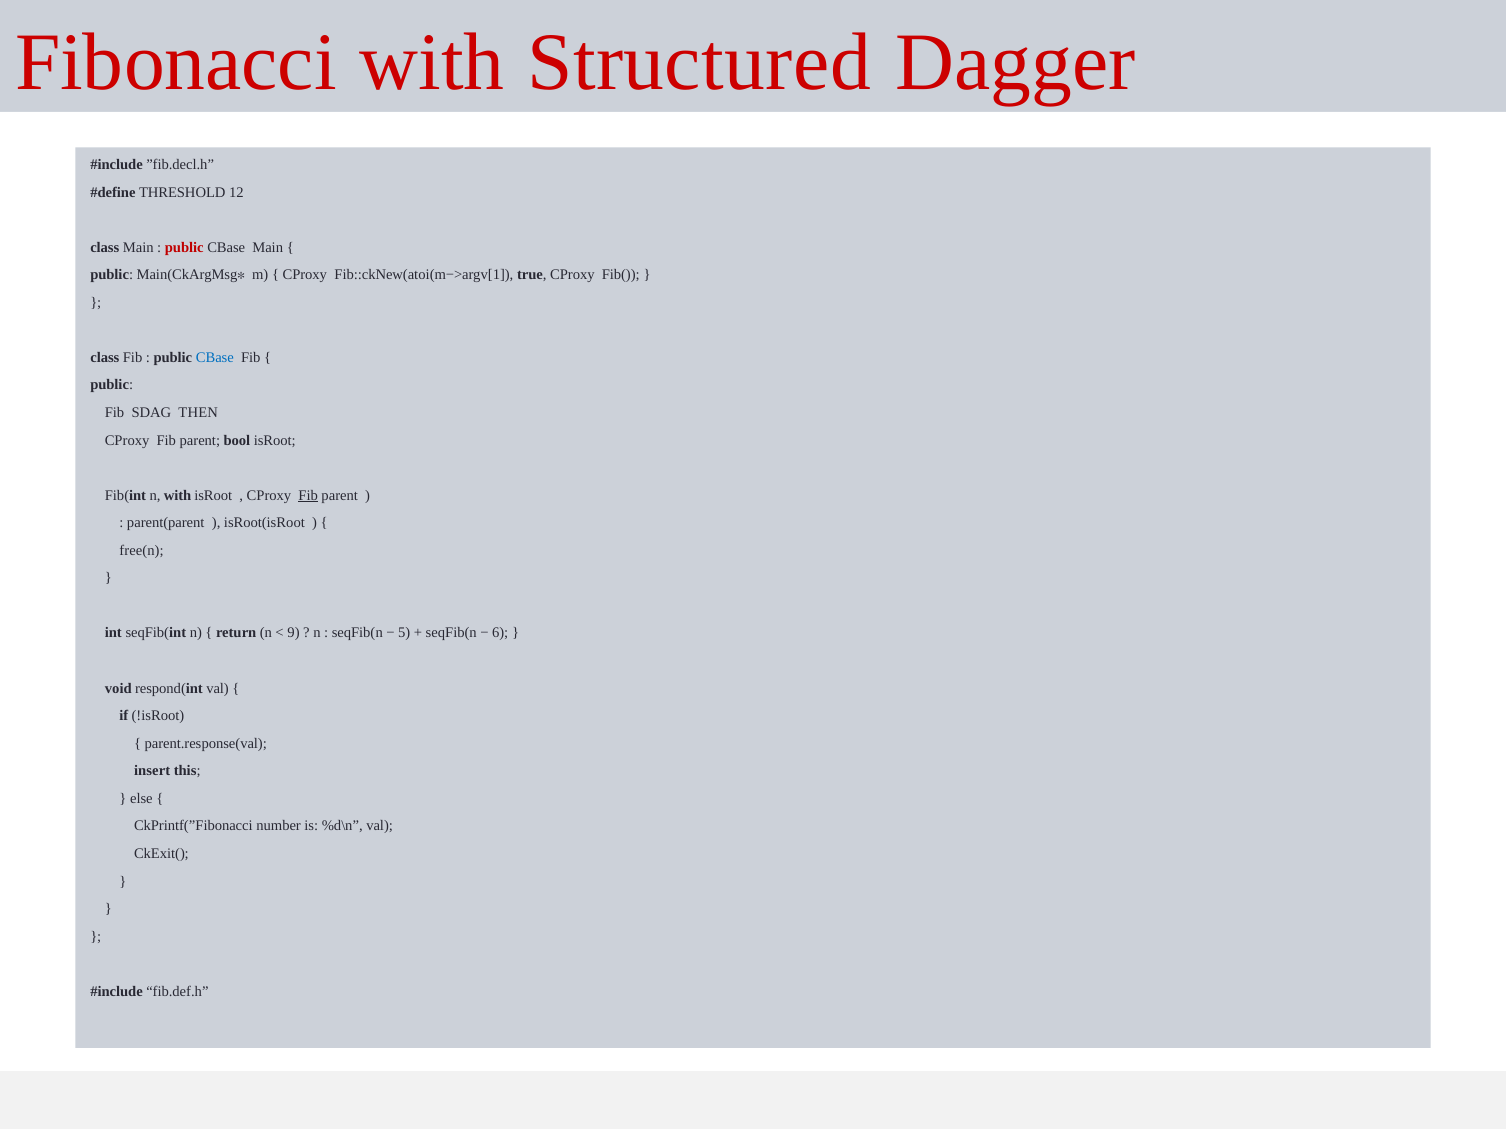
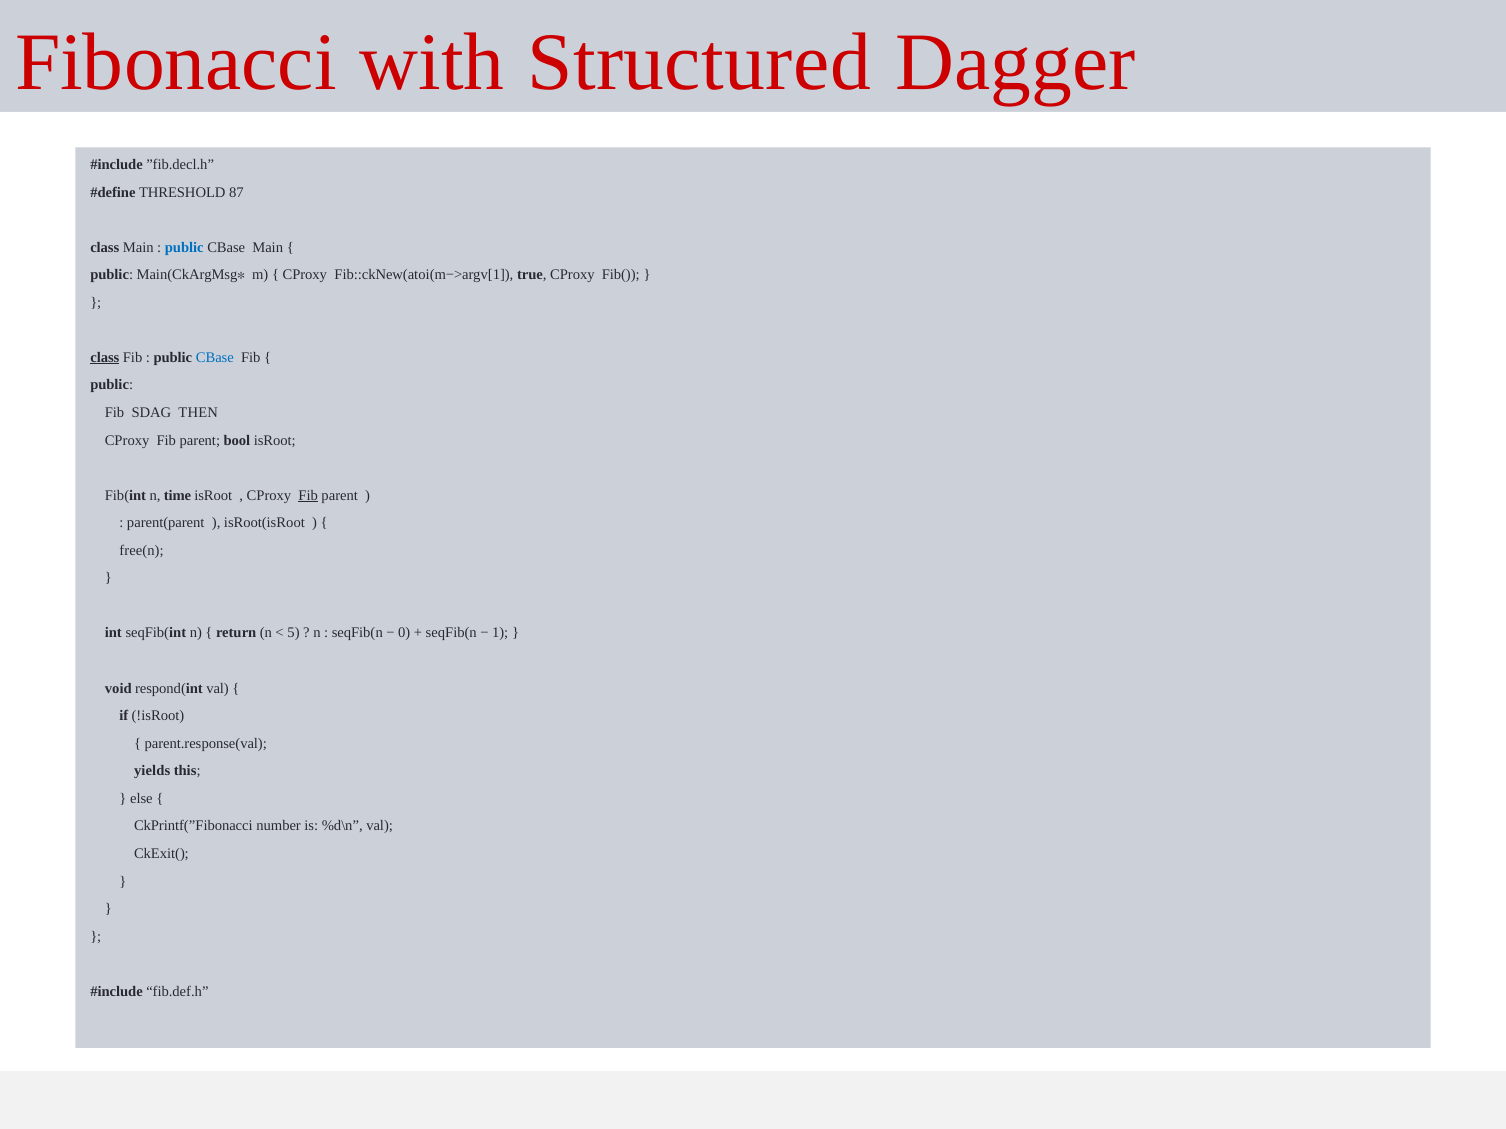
12: 12 -> 87 (236, 192)
public colour: red -> blue (184, 247)
class underline: none -> present (105, 358)
n with: with -> time (178, 496)
9: 9 -> 5 (294, 633)
5: 5 -> 0 (404, 633)
6: 6 -> 1 (500, 633)
insert: insert -> yields (152, 771)
